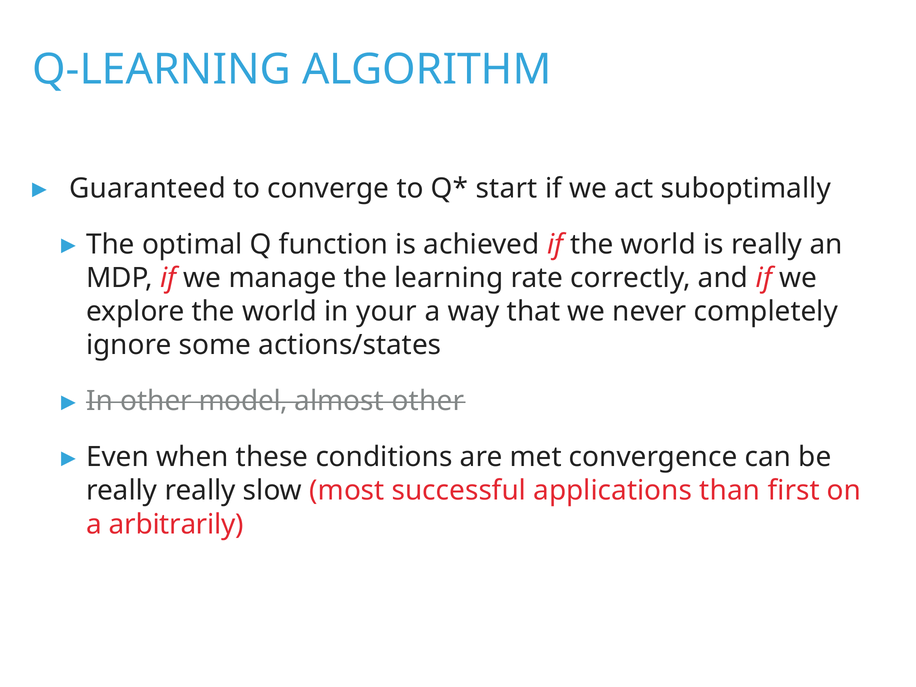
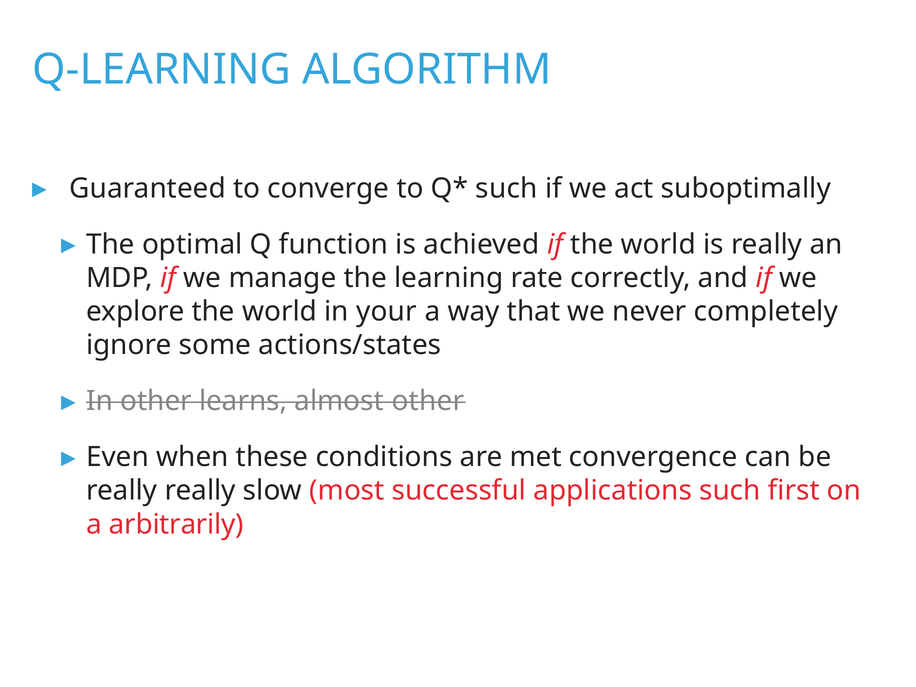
start: start -> such (507, 188)
model: model -> learns (243, 401)
applications than: than -> such (730, 491)
